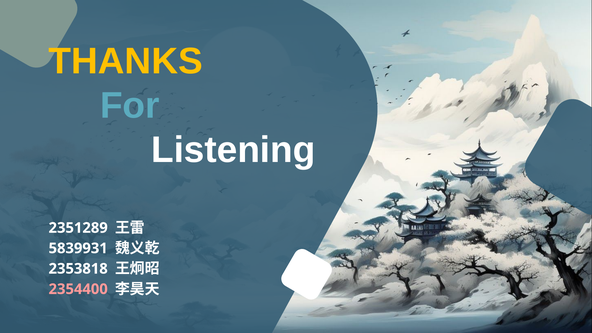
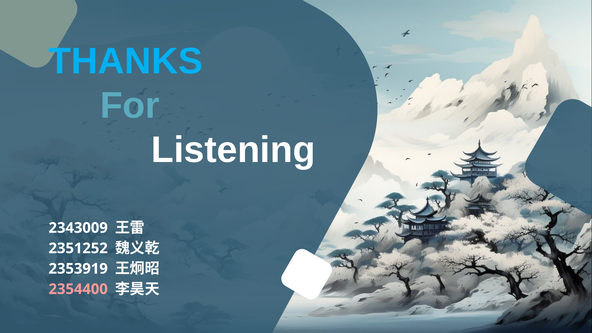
THANKS colour: yellow -> light blue (126, 61)
2351289: 2351289 -> 2343009 (78, 228)
5839931: 5839931 -> 2351252 (78, 248)
2353818: 2353818 -> 2353919 (78, 269)
